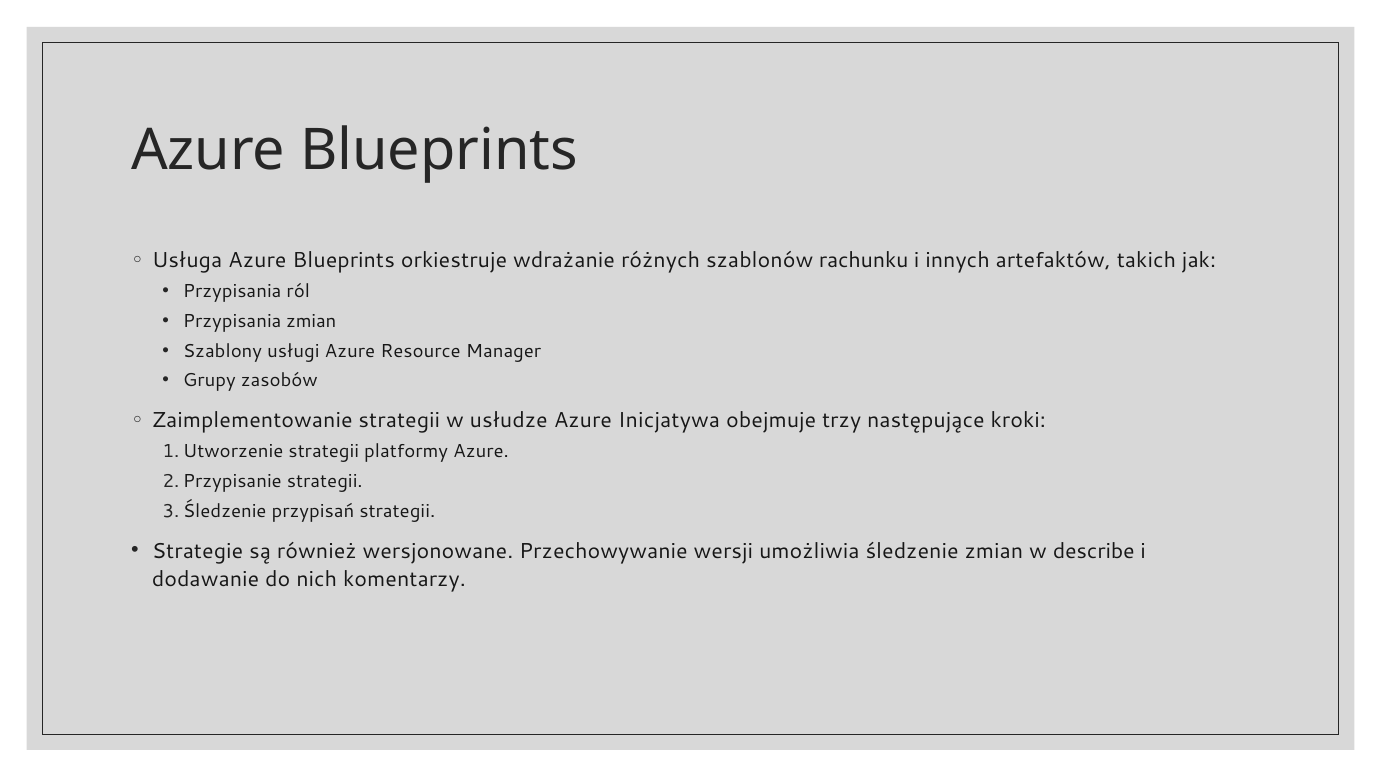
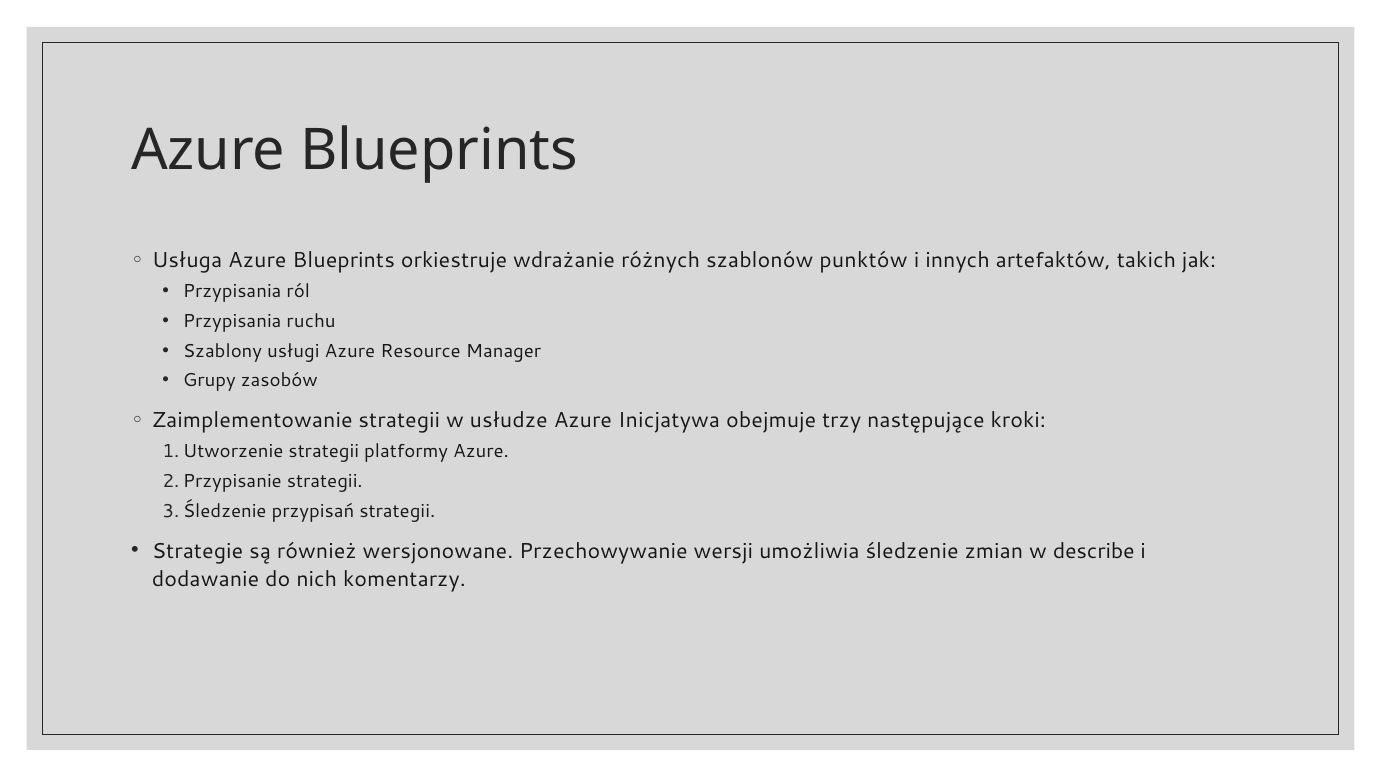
rachunku: rachunku -> punktów (863, 260)
Przypisania zmian: zmian -> ruchu (311, 321)
